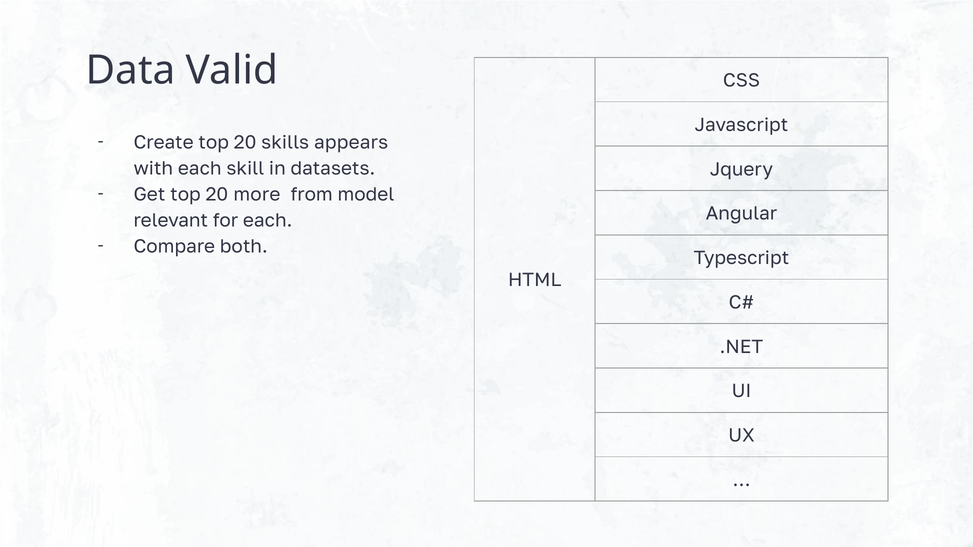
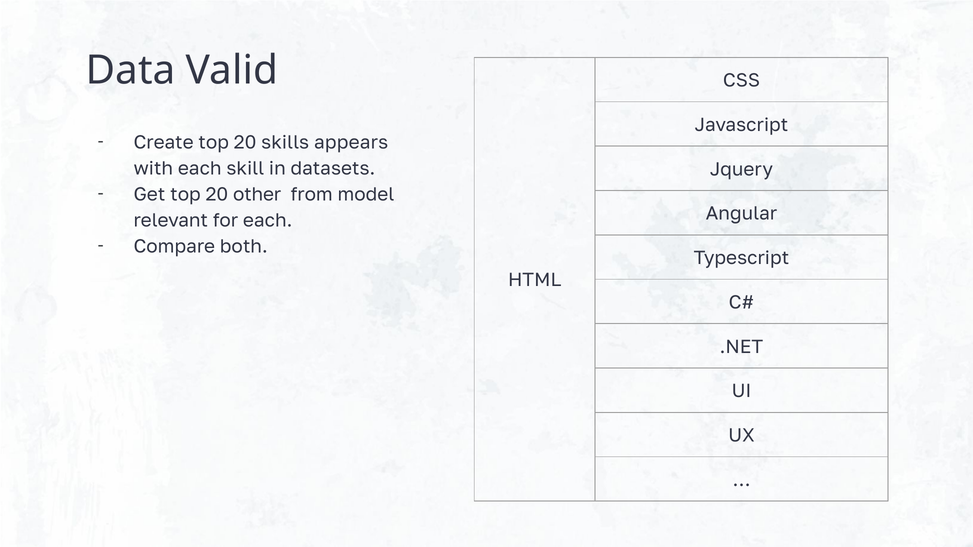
more: more -> other (257, 195)
